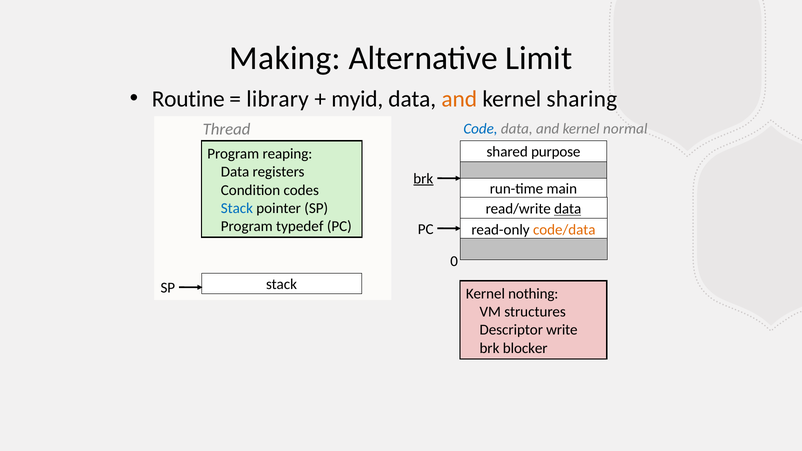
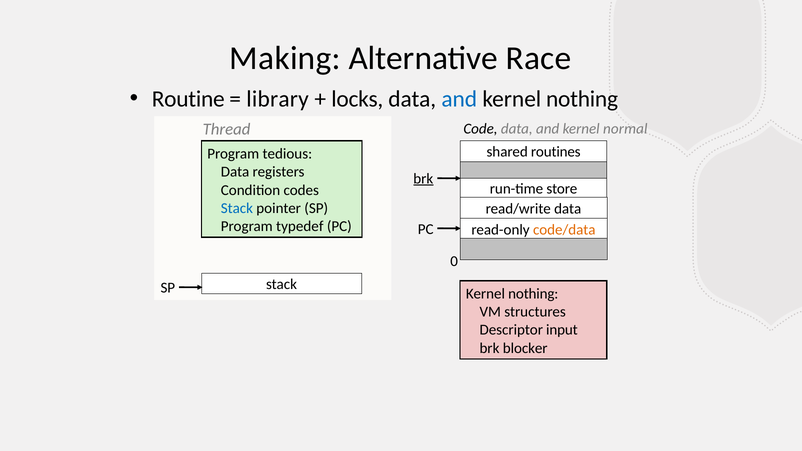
Limit: Limit -> Race (539, 58)
myid: myid -> locks (357, 99)
and colour: orange -> blue (459, 99)
sharing: sharing -> nothing (582, 99)
Code colour: blue -> black (480, 129)
purpose: purpose -> routines (556, 152)
reaping: reaping -> tedious (287, 154)
main: main -> store (562, 189)
data underline: present -> none (568, 209)
write: write -> input (562, 330)
